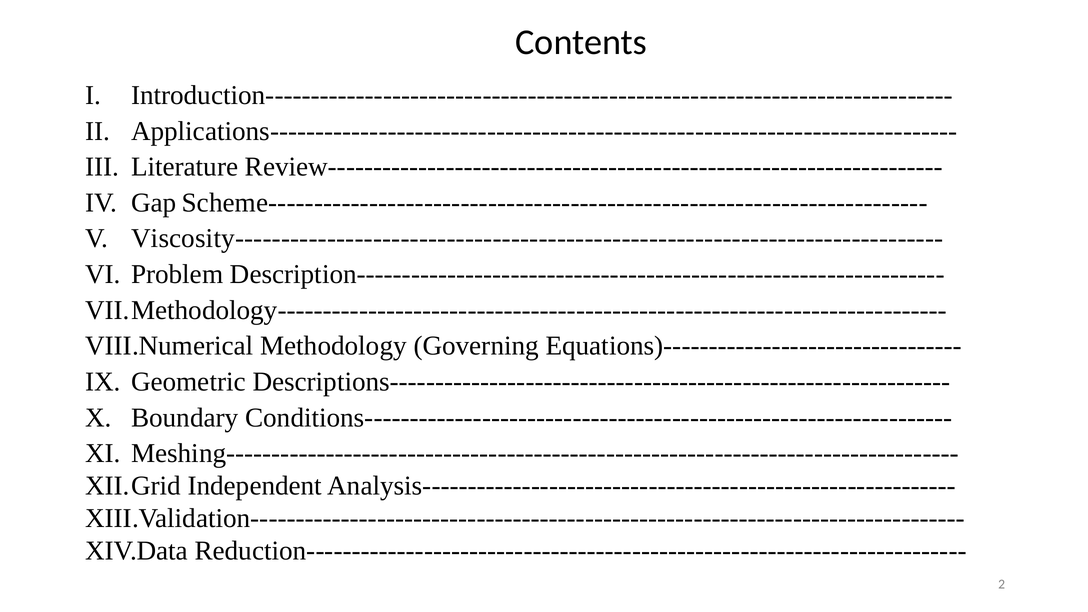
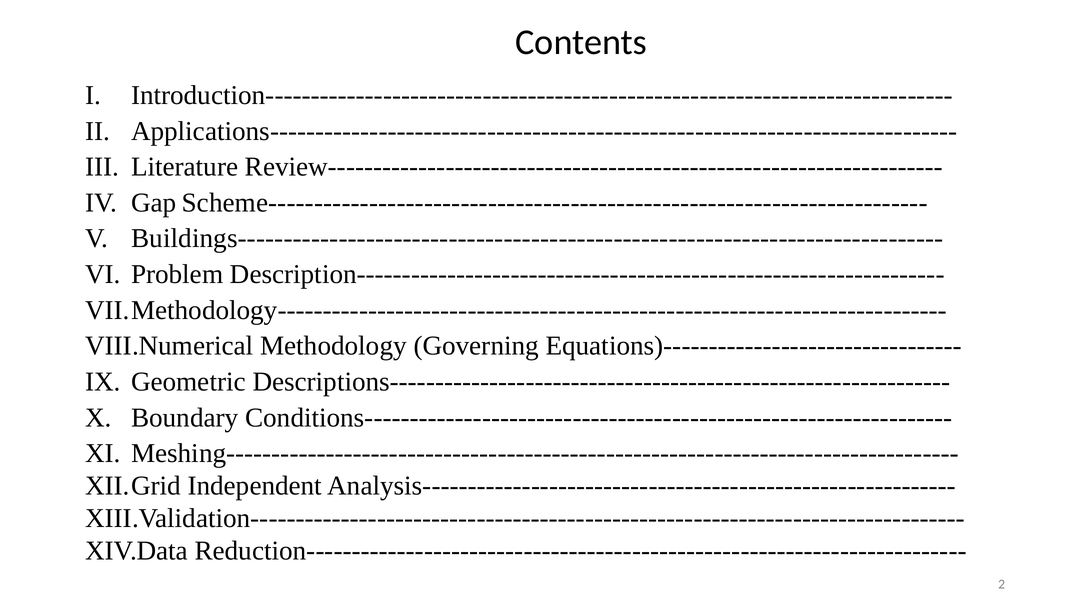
Viscosity-----------------------------------------------------------------------------: Viscosity----------------------------------------------------------------------------- -> Buildings----------------------------------------------------------------------------- (537, 238)
